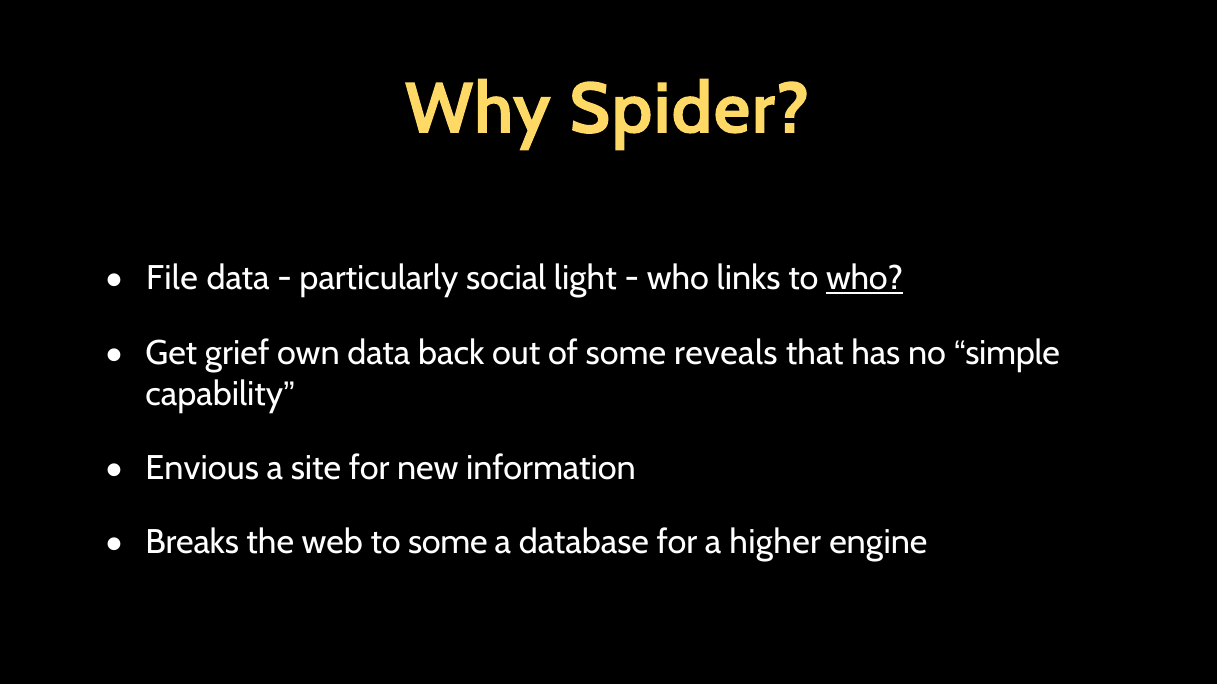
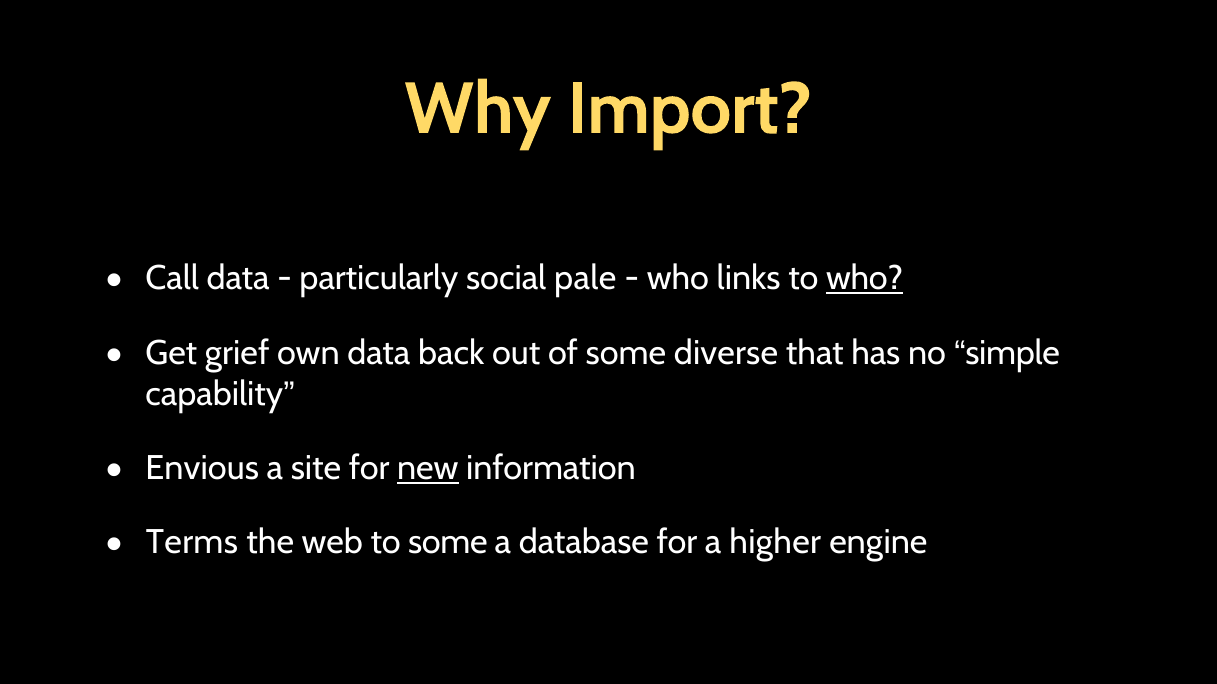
Spider: Spider -> Import (690, 109)
File: File -> Call (172, 279)
light: light -> pale (585, 279)
reveals: reveals -> diverse (726, 353)
new underline: none -> present (428, 468)
Breaks: Breaks -> Terms (192, 543)
